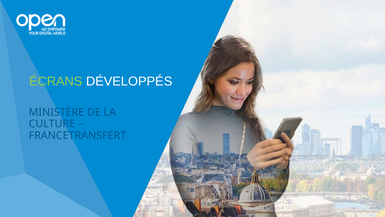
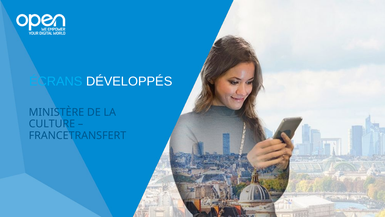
ÉCRANS colour: light green -> light blue (56, 81)
